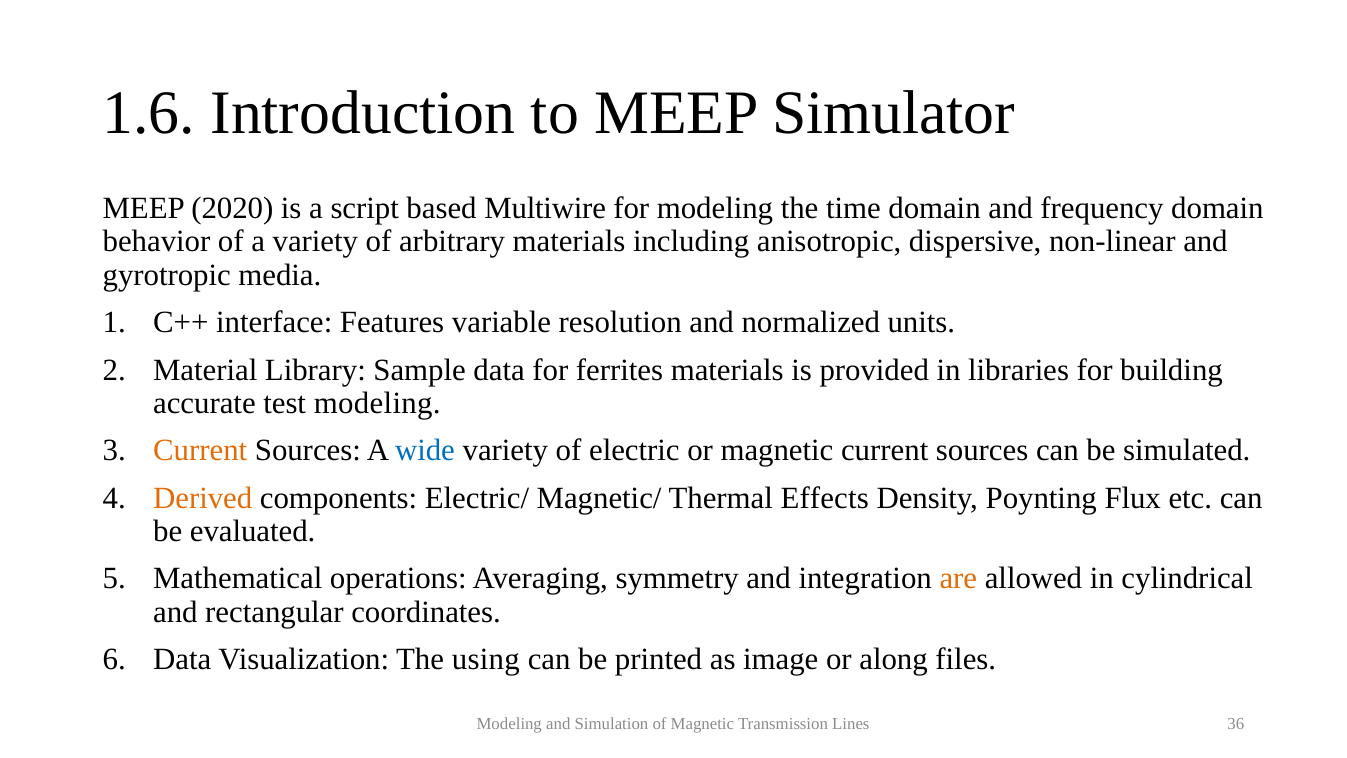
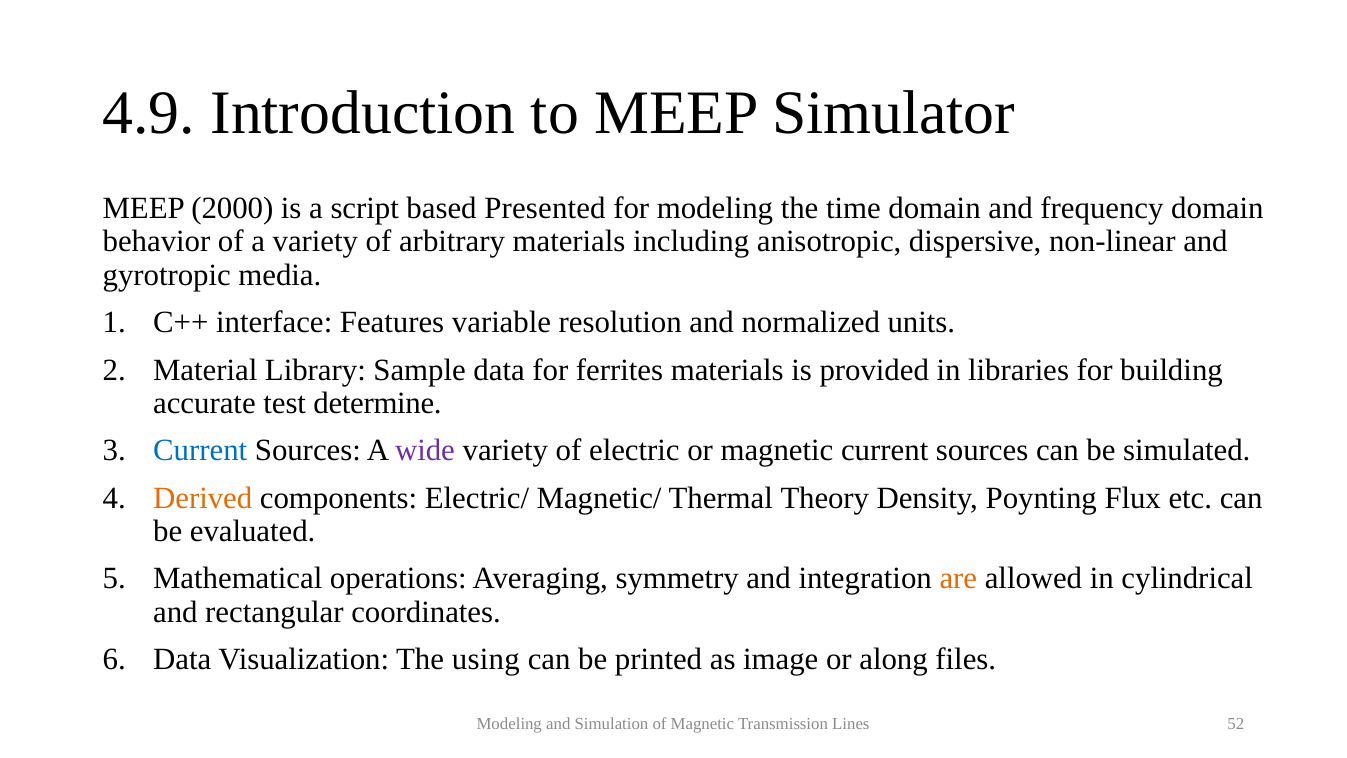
1.6: 1.6 -> 4.9 (149, 113)
2020: 2020 -> 2000 (232, 208)
Multiwire: Multiwire -> Presented (545, 208)
test modeling: modeling -> determine (378, 403)
Current colour: orange -> blue (200, 450)
wide colour: blue -> purple (425, 450)
Effects: Effects -> Theory (825, 498)
36: 36 -> 52 (1236, 724)
